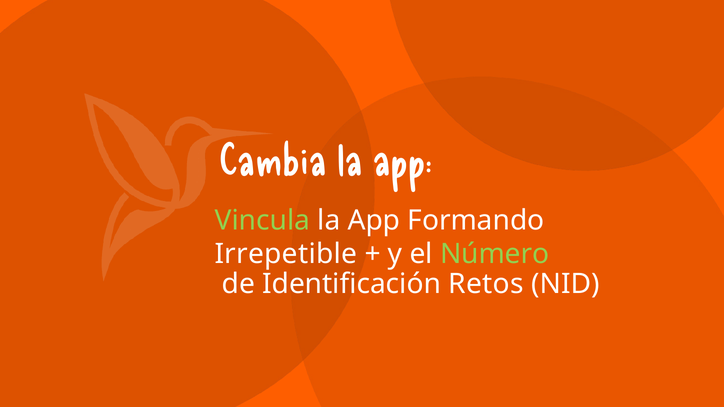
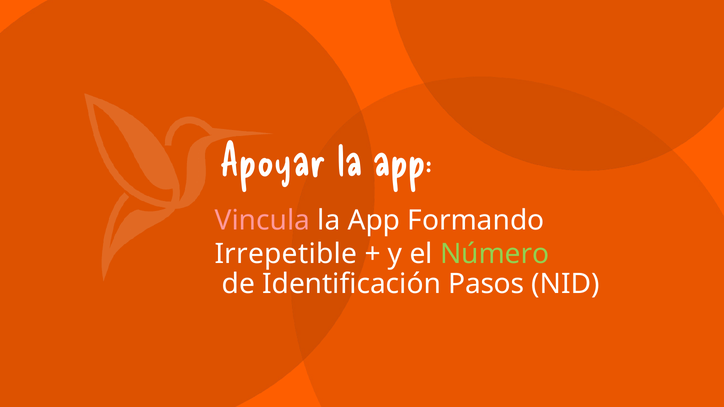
Cambia: Cambia -> Apoyar (273, 161)
Vincula colour: light green -> pink (262, 221)
Retos: Retos -> Pasos (486, 284)
